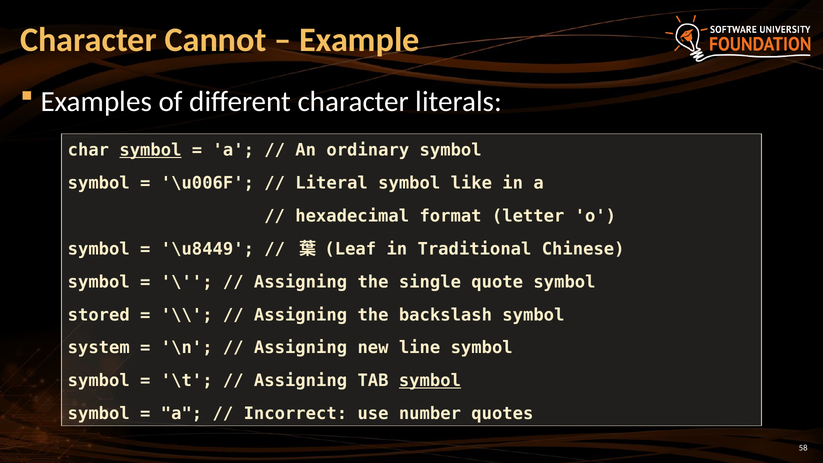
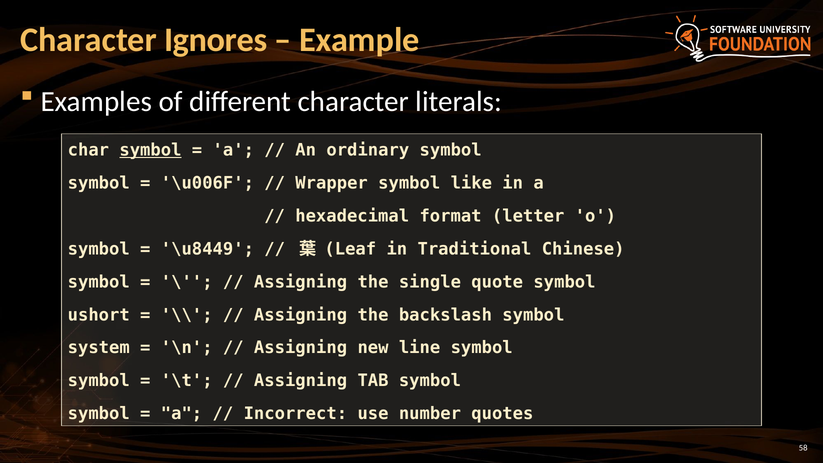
Cannot: Cannot -> Ignores (216, 40)
Literal: Literal -> Wrapper (332, 183)
stored: stored -> ushort (99, 315)
symbol underline: present -> none (430, 381)
